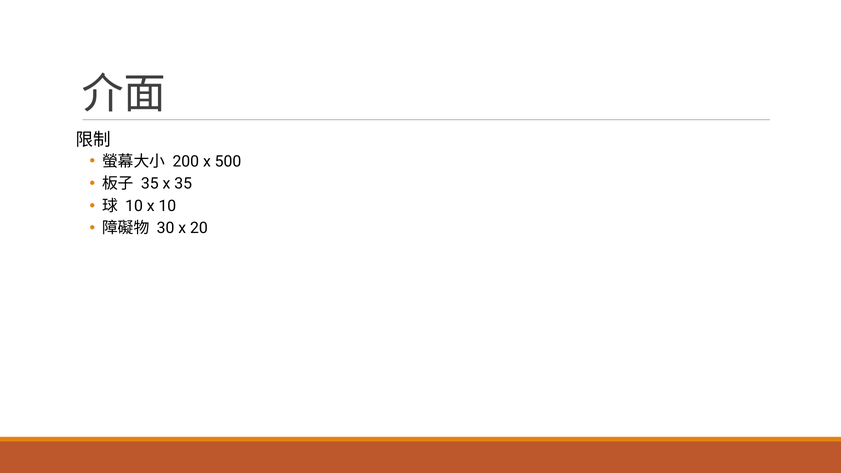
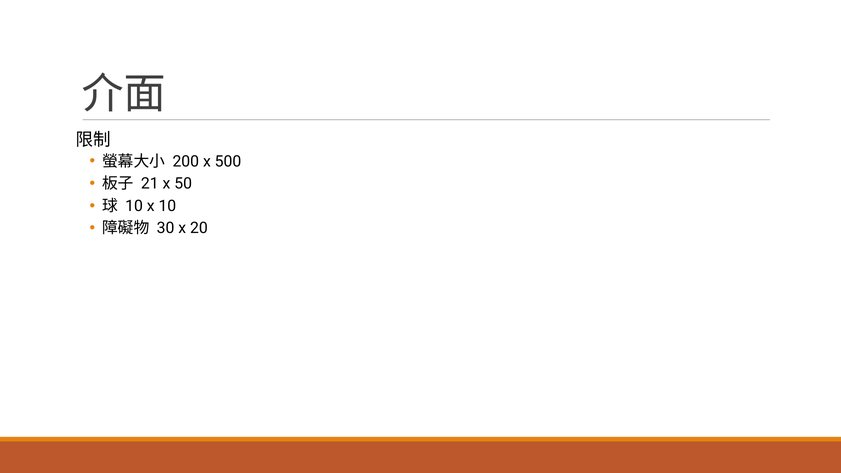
35: 35 -> 21 (150, 184)
x 35: 35 -> 50 (183, 184)
